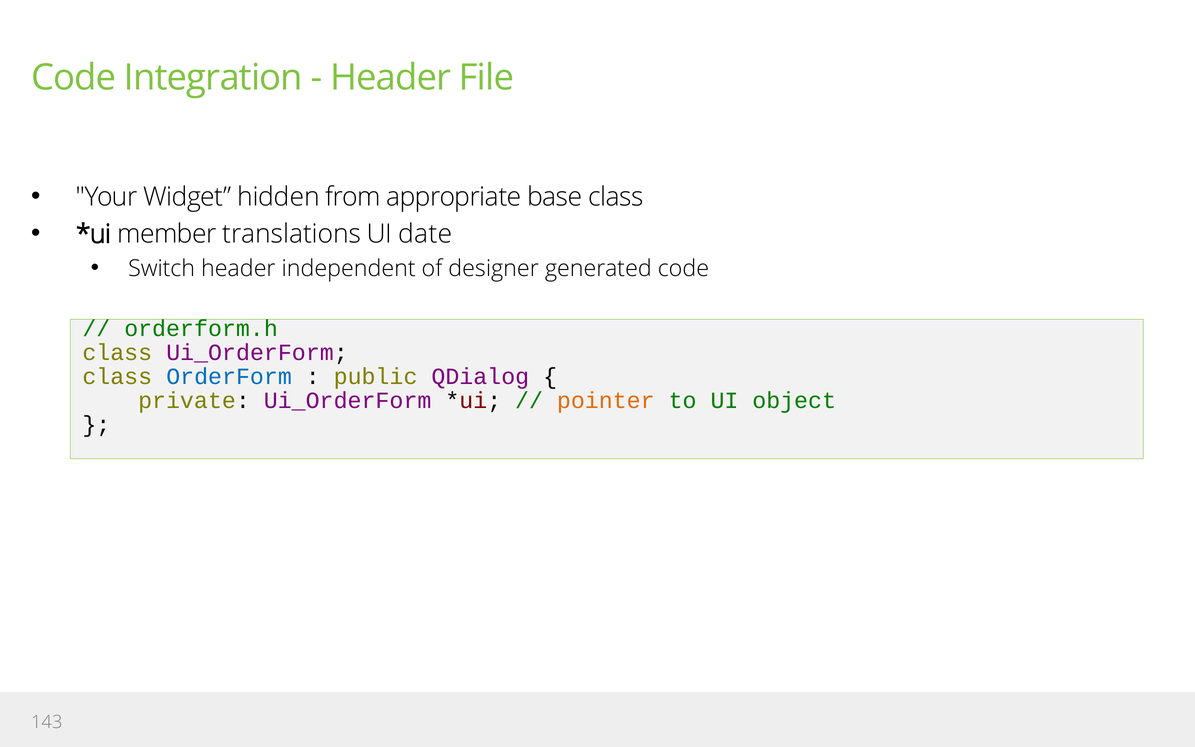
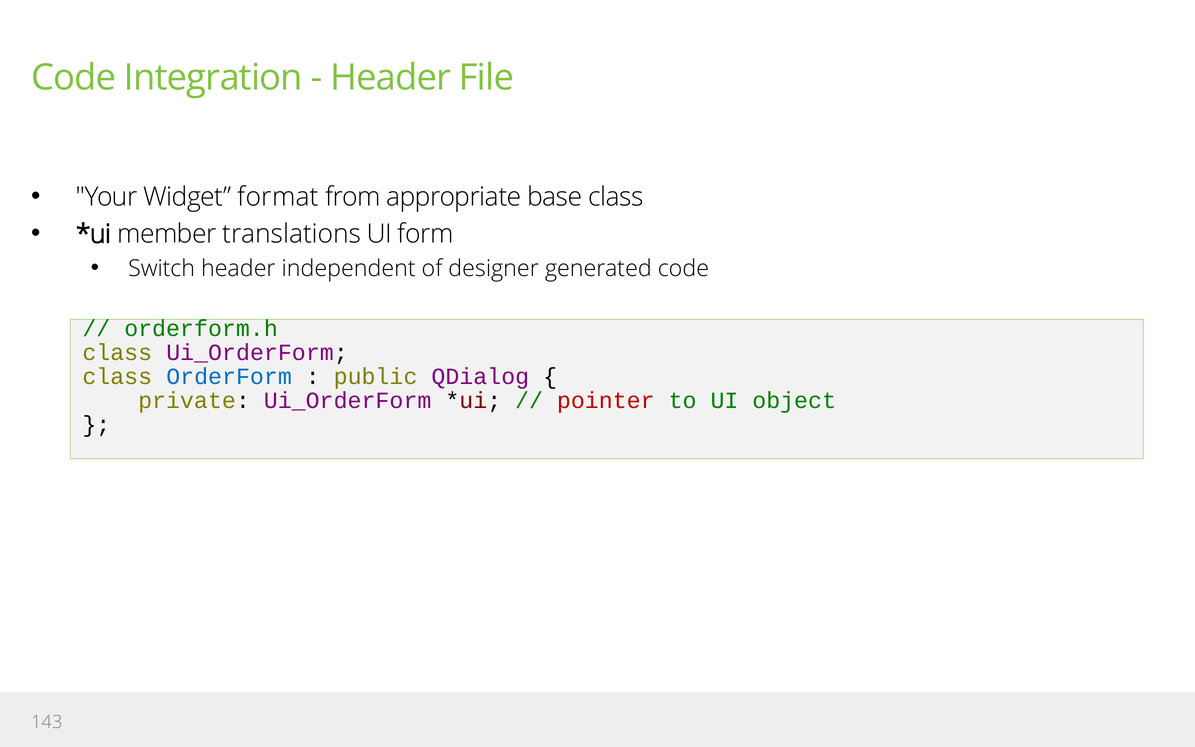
hidden: hidden -> format (278, 197)
date: date -> form (426, 234)
pointer colour: orange -> red (606, 400)
